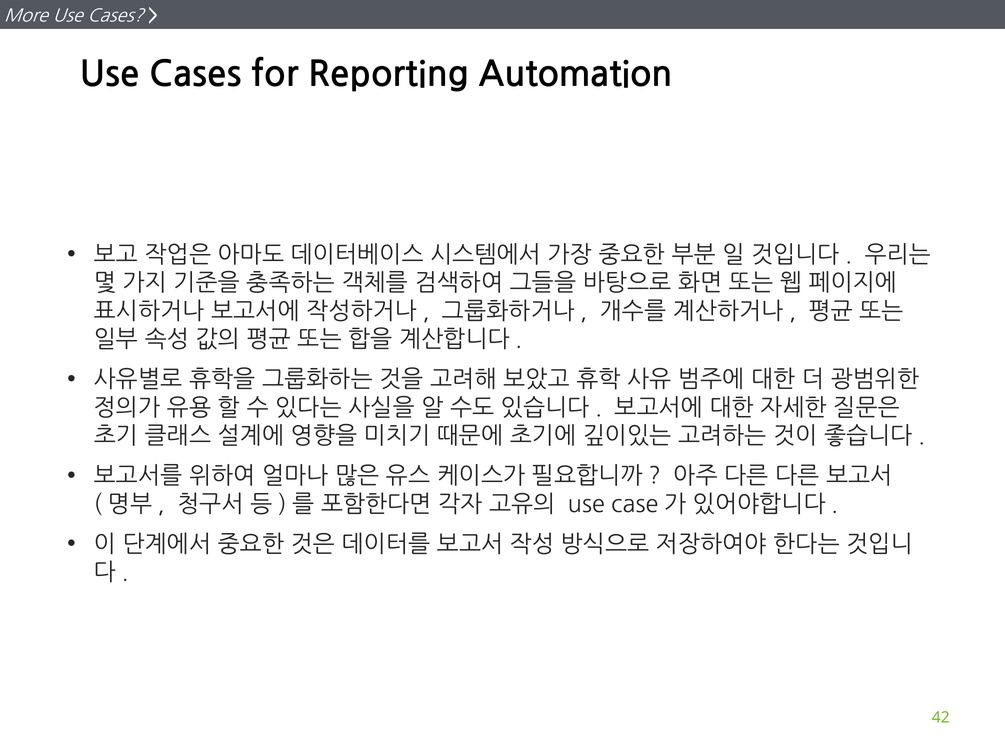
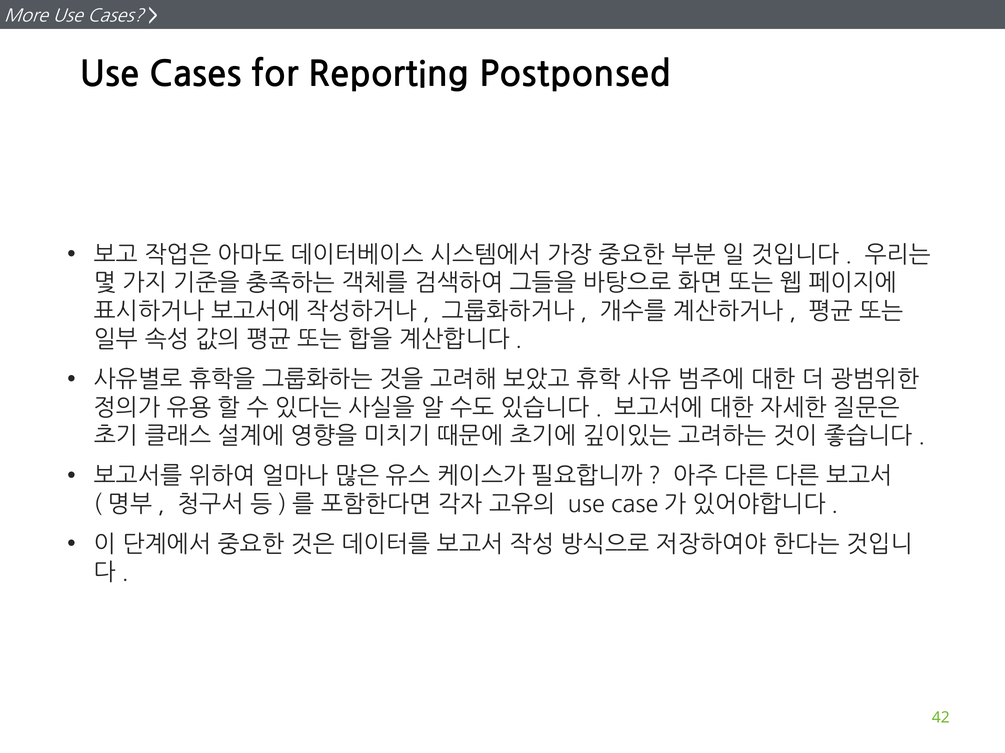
Automation: Automation -> Postponsed (575, 75)
